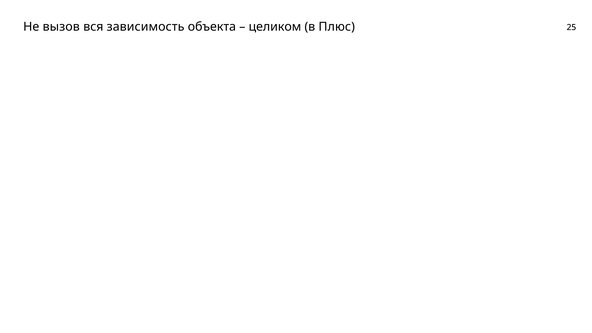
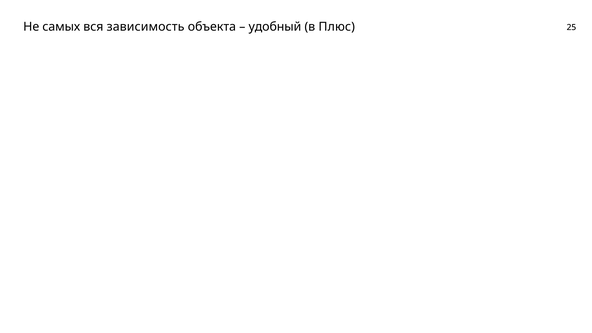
вызов: вызов -> самых (61, 27)
целиком: целиком -> удобный (275, 27)
